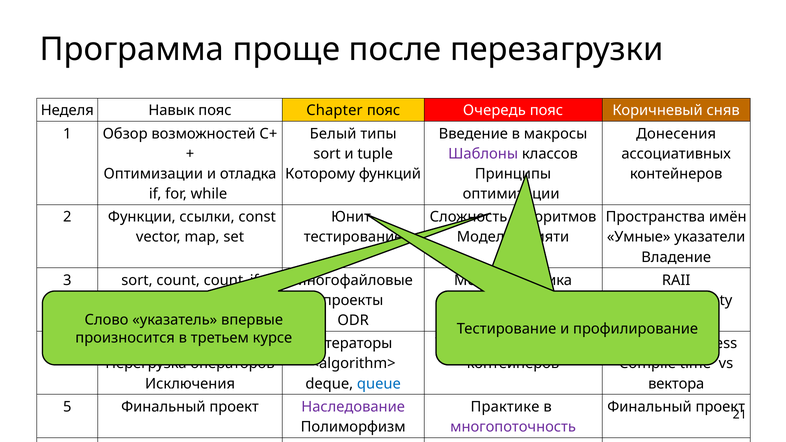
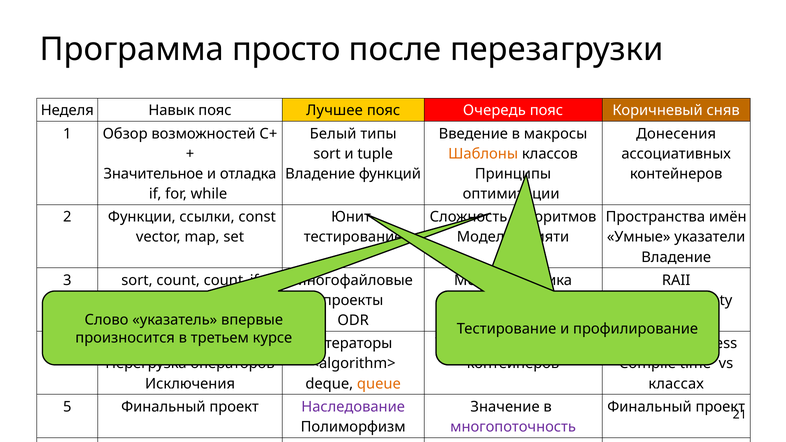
проще: проще -> просто (287, 50)
Chapter: Chapter -> Лучшее (334, 111)
Шаблоны colour: purple -> orange (483, 154)
Оптимизации: Оптимизации -> Значительное (153, 174)
Которому: Которому -> Владение (320, 174)
queue colour: blue -> orange (379, 384)
вектора: вектора -> классах (676, 384)
Практике: Практике -> Значение (505, 407)
